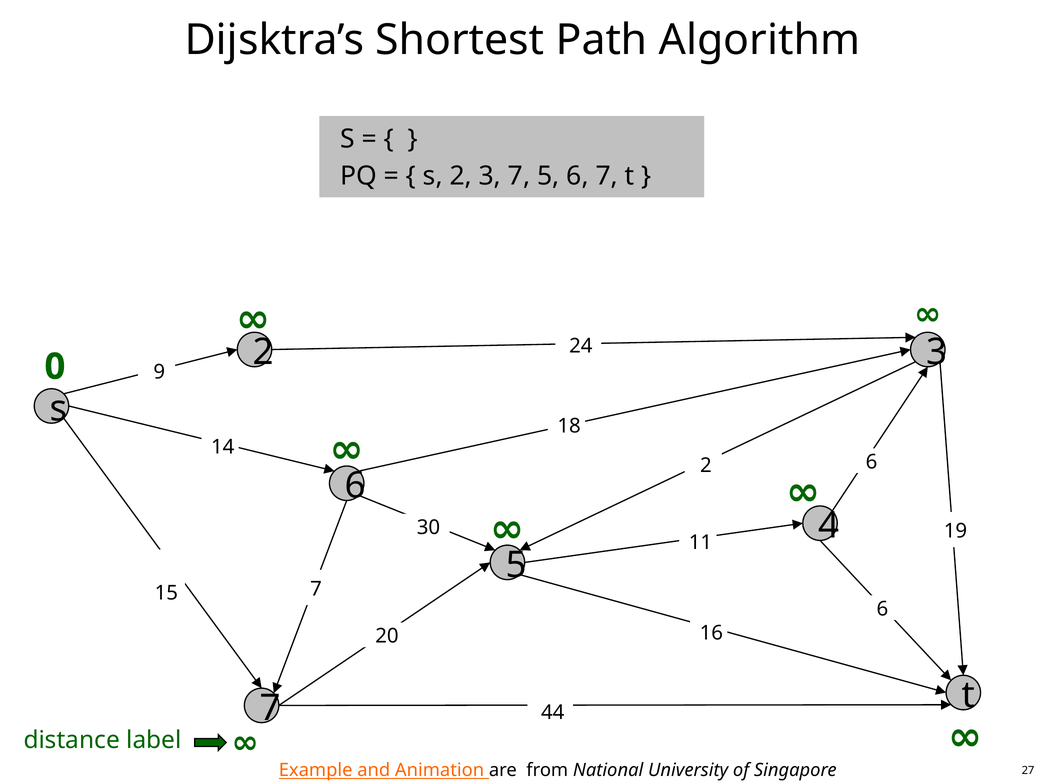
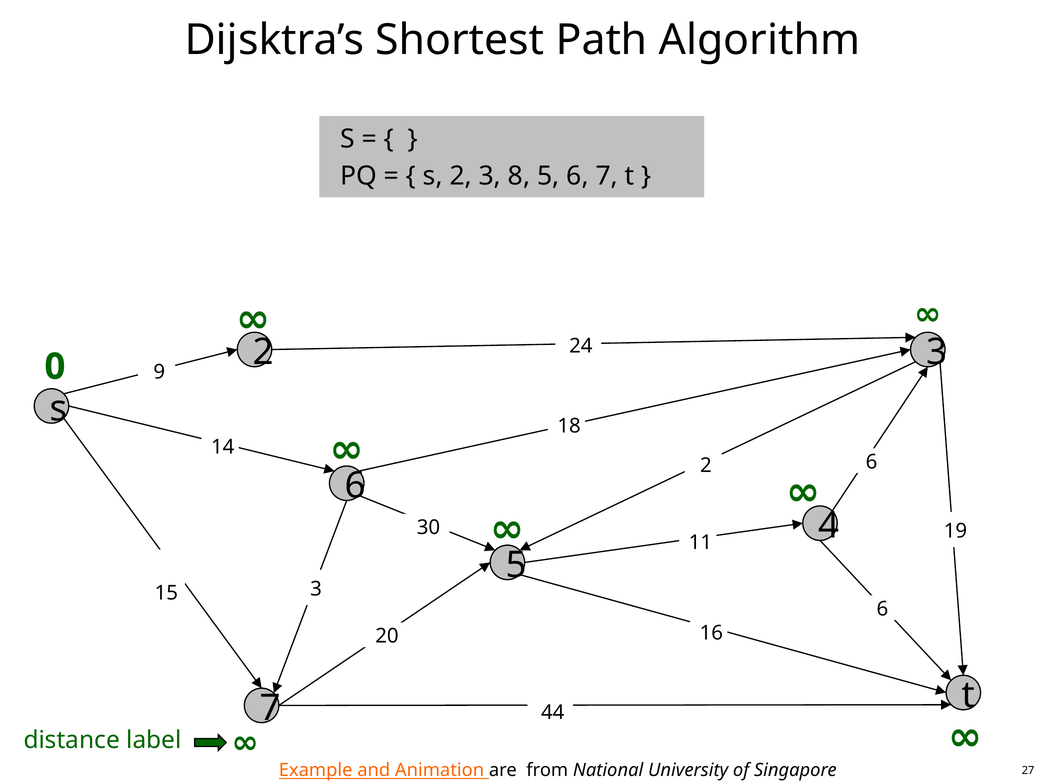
3 7: 7 -> 8 (519, 176)
15 7: 7 -> 3 (316, 589)
